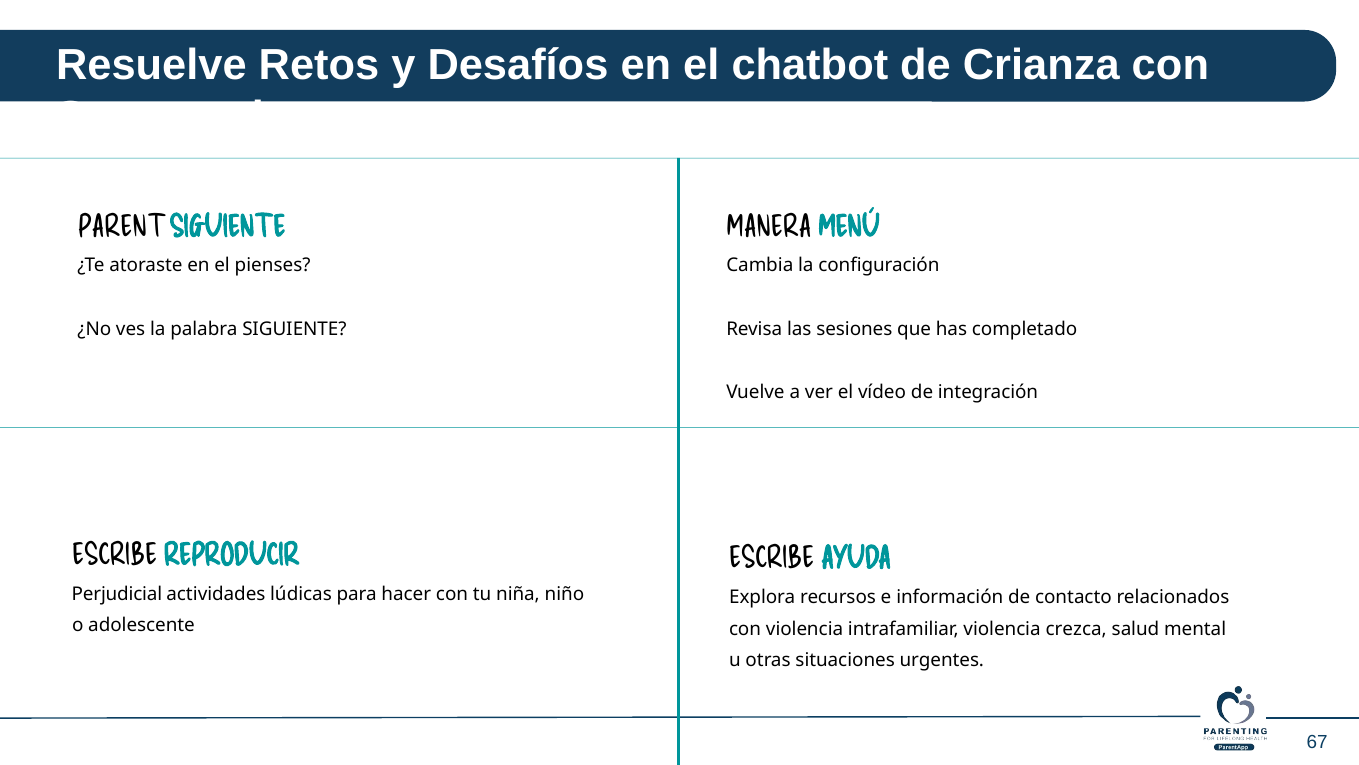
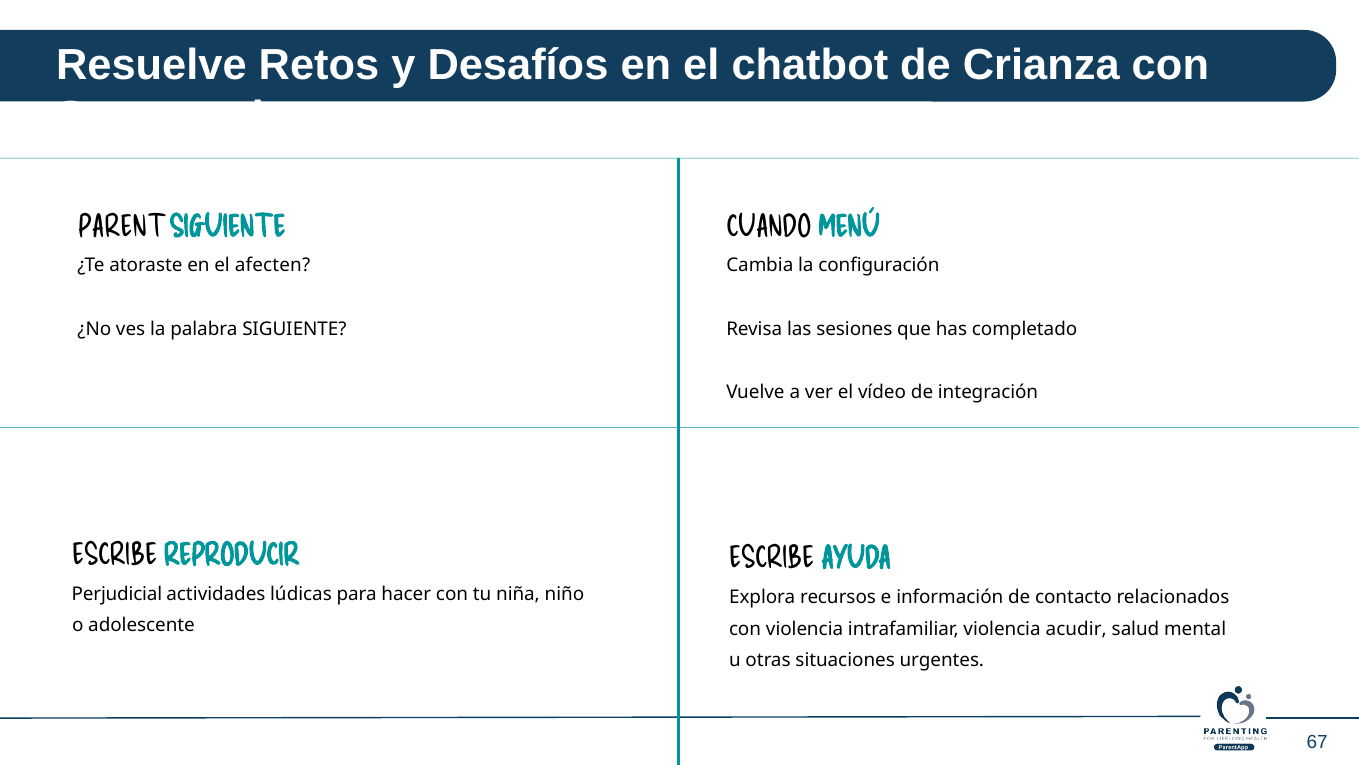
MANERA: MANERA -> CUANDO (769, 227)
pienses: pienses -> afecten (273, 266)
crezca: crezca -> acudir (1076, 628)
